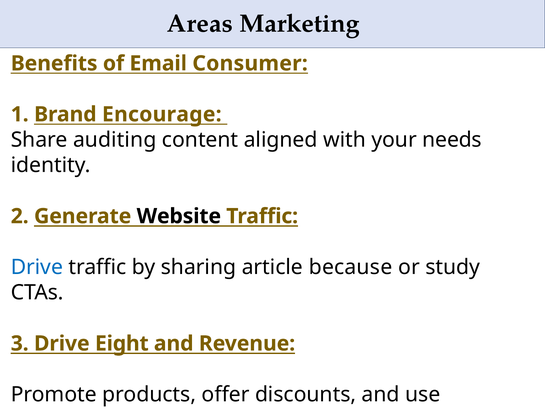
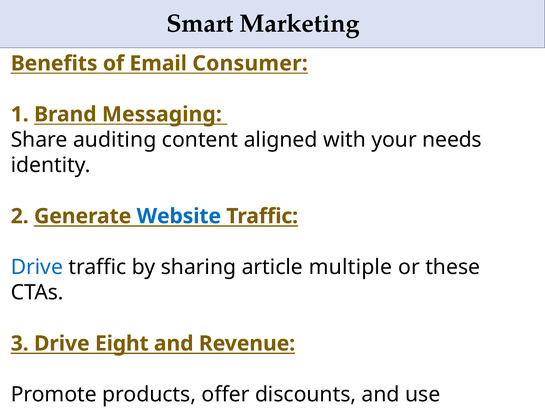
Areas: Areas -> Smart (200, 24)
Encourage: Encourage -> Messaging (162, 114)
Website colour: black -> blue (179, 216)
because: because -> multiple (351, 267)
study: study -> these (453, 267)
